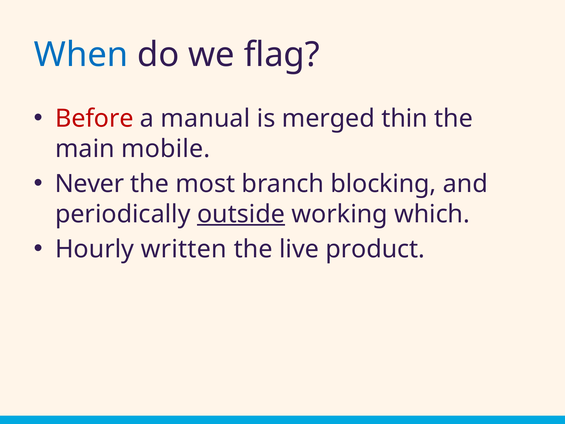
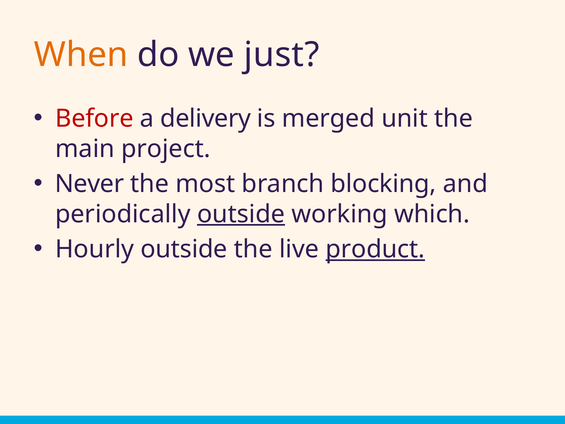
When colour: blue -> orange (81, 55)
flag: flag -> just (282, 55)
manual: manual -> delivery (206, 119)
thin: thin -> unit (405, 119)
mobile: mobile -> project (166, 149)
Hourly written: written -> outside (184, 249)
product underline: none -> present (375, 249)
